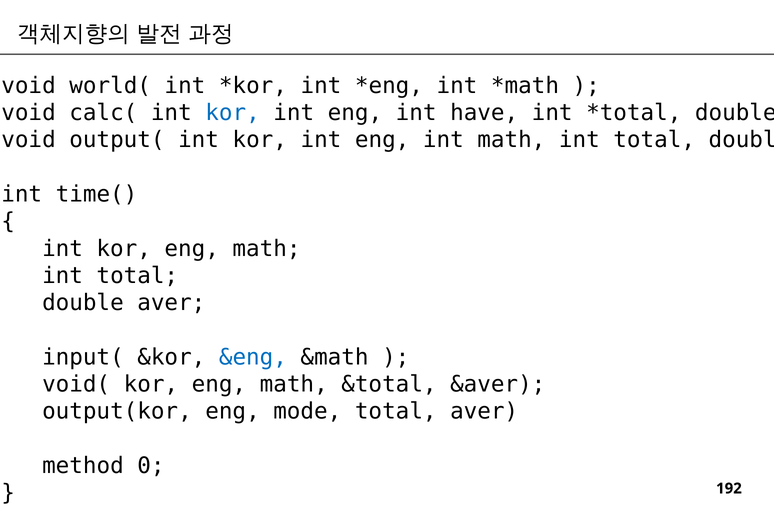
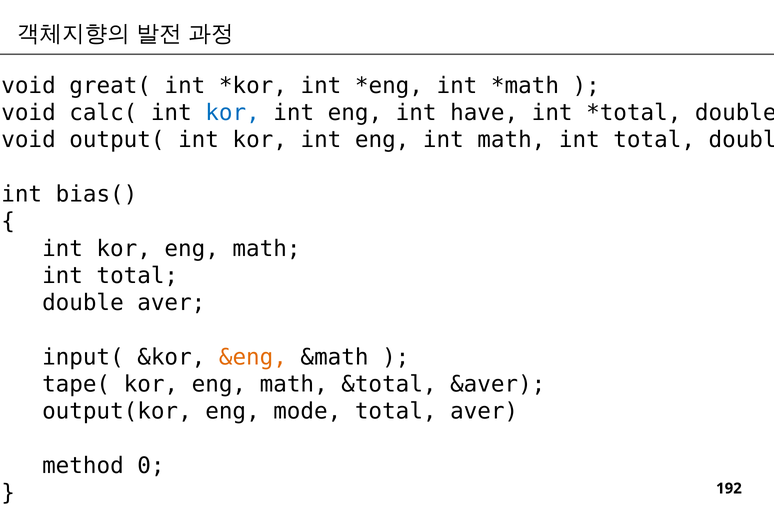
world(: world( -> great( (110, 86)
time(: time( -> bias( (97, 194)
&eng colour: blue -> orange (253, 357)
void(: void( -> tape( (76, 384)
